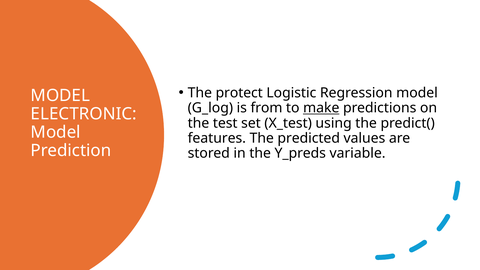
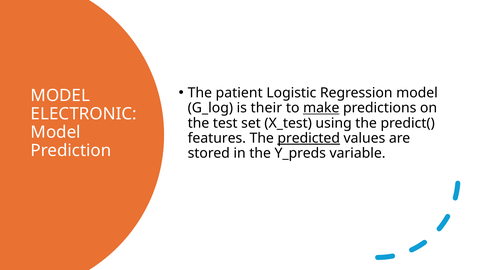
protect: protect -> patient (239, 93)
from: from -> their (266, 108)
predicted underline: none -> present (309, 138)
